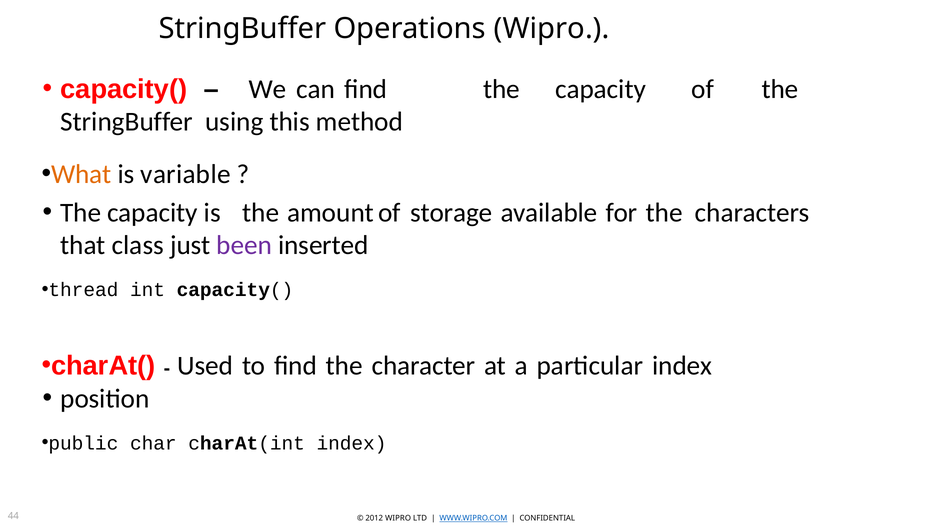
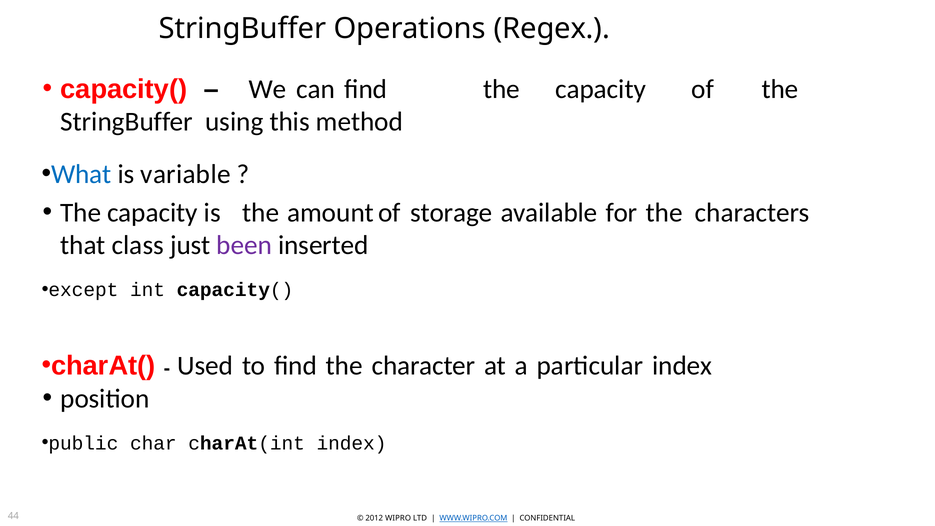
Operations Wipro: Wipro -> Regex (552, 29)
What colour: orange -> blue (81, 174)
thread: thread -> except (83, 290)
